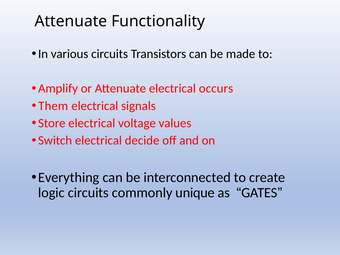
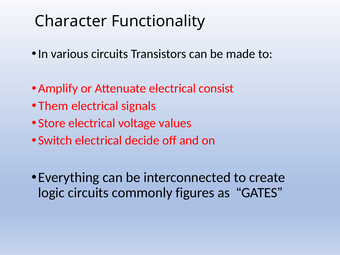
Attenuate: Attenuate -> Character (71, 21)
occurs: occurs -> consist (216, 89)
unique: unique -> figures (195, 193)
